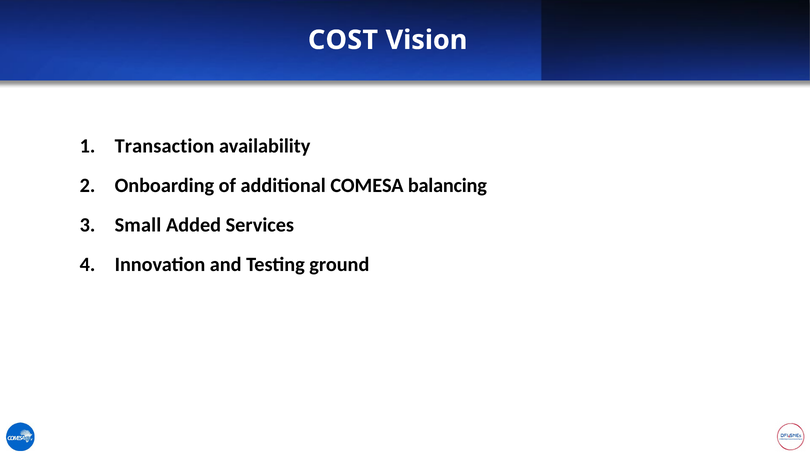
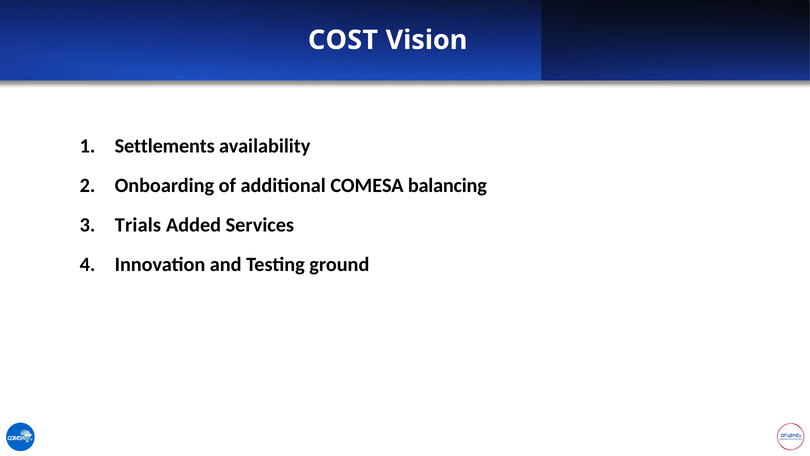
Transaction: Transaction -> Settlements (165, 146)
Small: Small -> Trials (138, 225)
